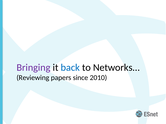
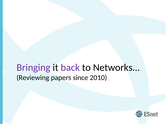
back colour: blue -> purple (70, 68)
